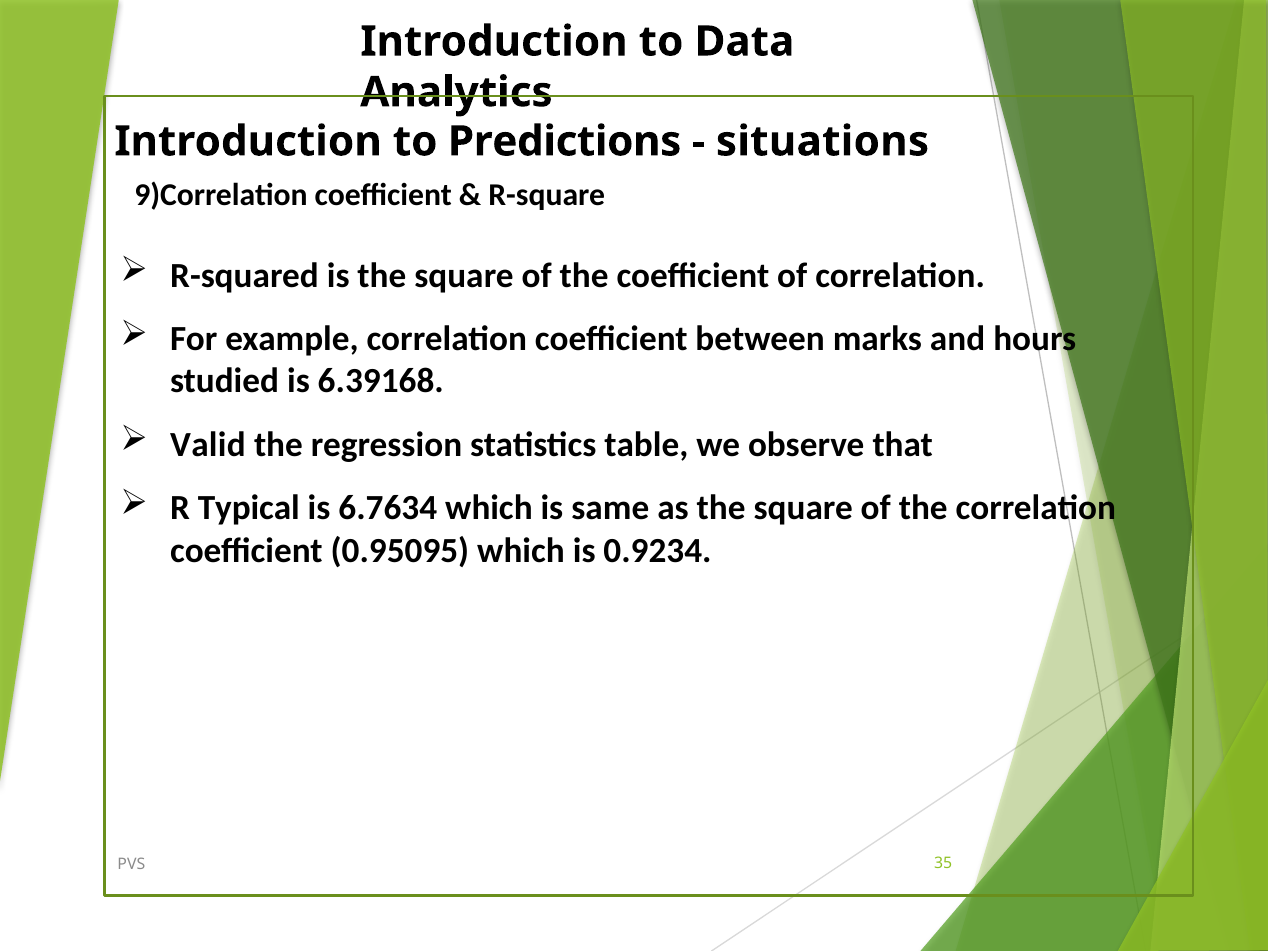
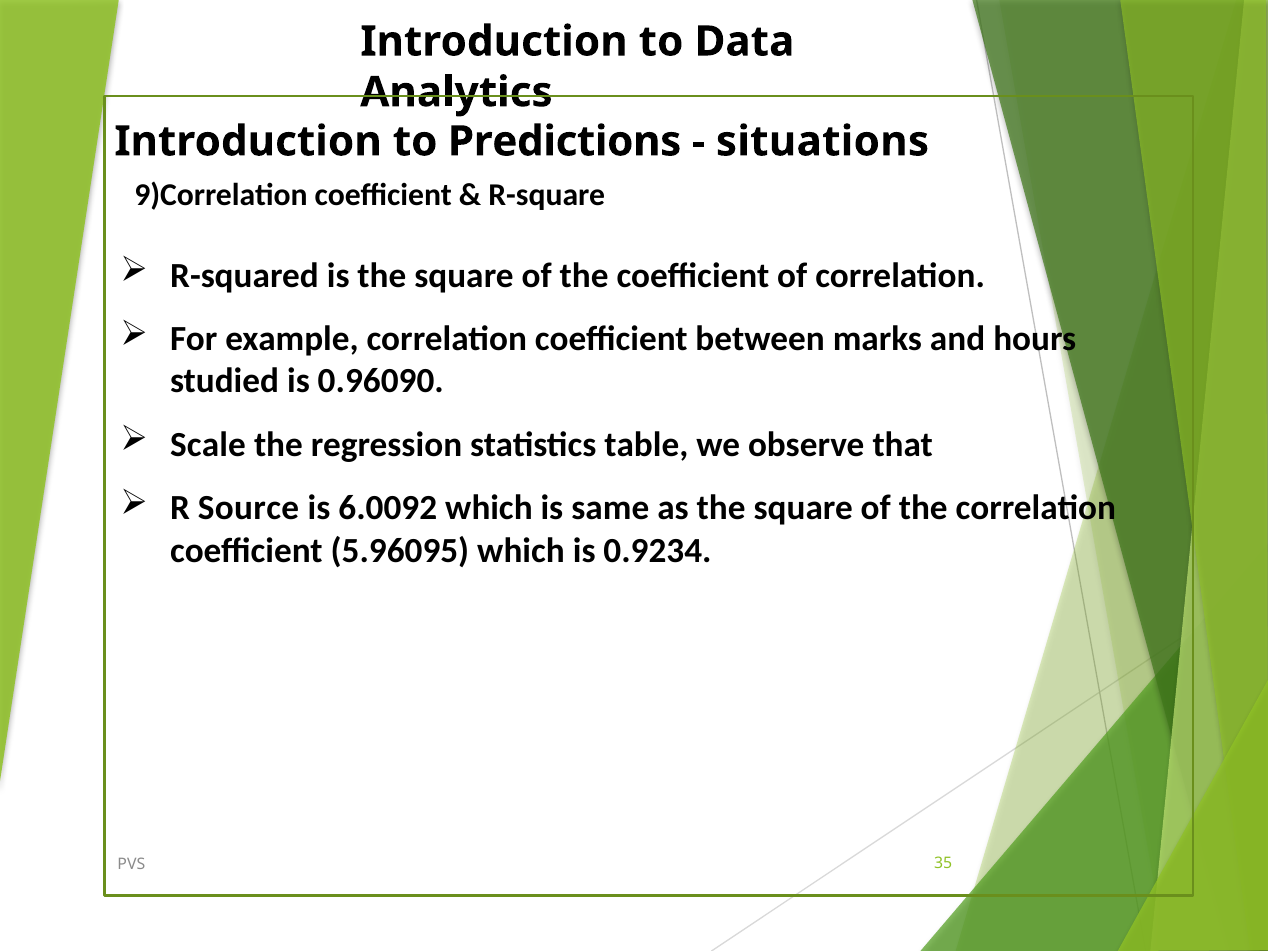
6.39168: 6.39168 -> 0.96090 (381, 381)
Valid: Valid -> Scale (208, 445)
Typical: Typical -> Source (249, 508)
6.7634: 6.7634 -> 6.0092 (388, 508)
0.95095: 0.95095 -> 5.96095 (400, 551)
